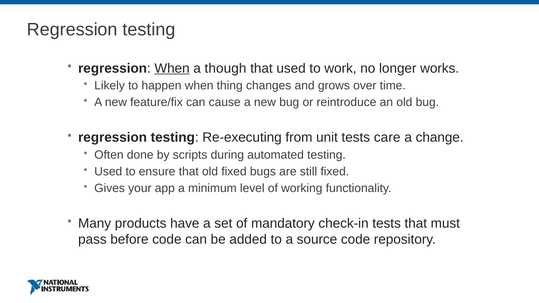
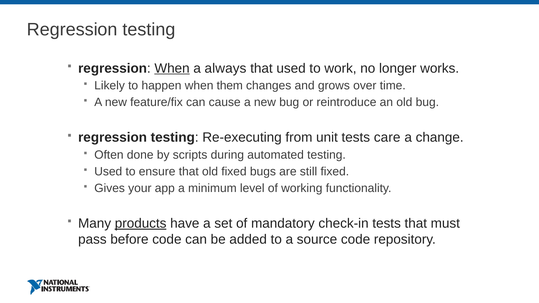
though: though -> always (225, 68)
thing: thing -> them (230, 86)
products underline: none -> present (141, 223)
